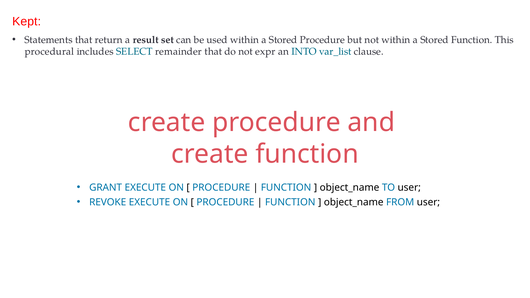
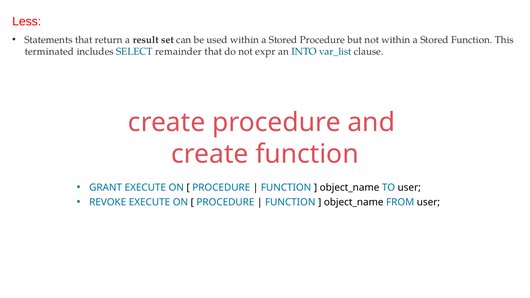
Kept: Kept -> Less (27, 21)
procedural: procedural -> terminated (49, 52)
